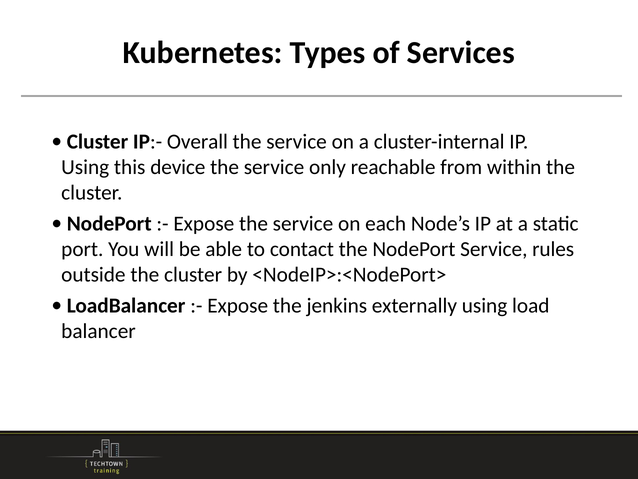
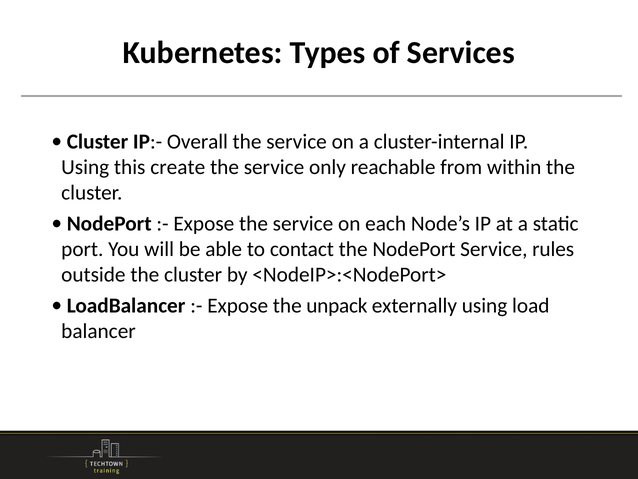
device: device -> create (178, 167)
jenkins: jenkins -> unpack (337, 305)
